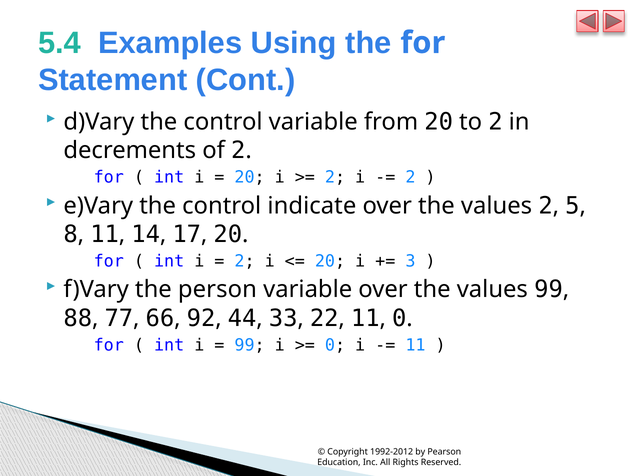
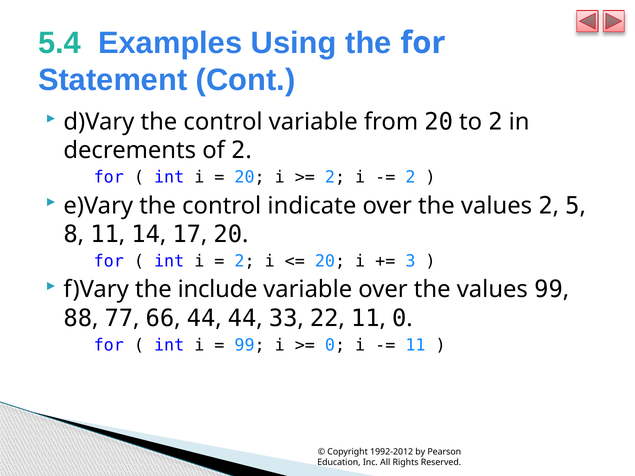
person: person -> include (218, 290)
92: 92 -> 44 (201, 318)
